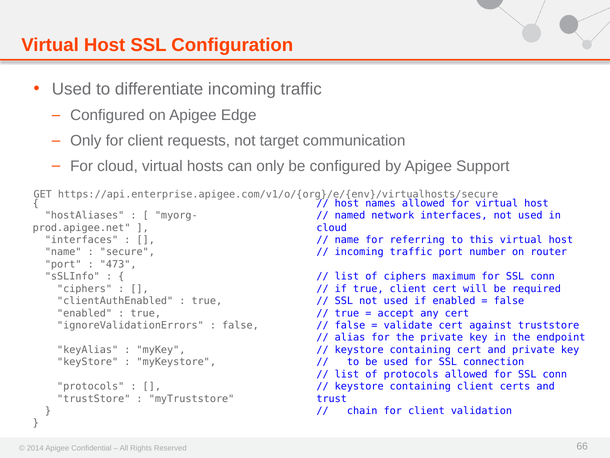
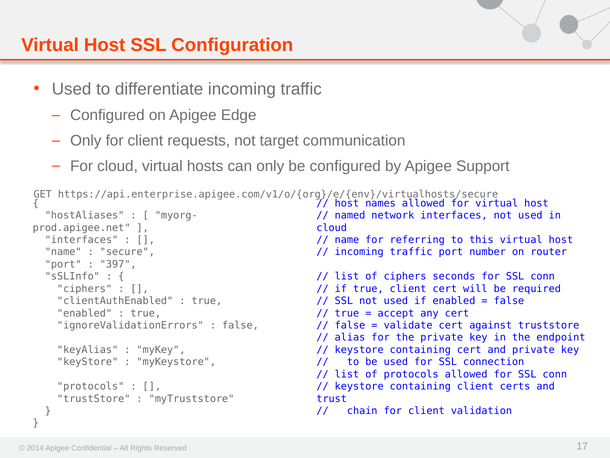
473: 473 -> 397 (118, 264)
maximum: maximum -> seconds (454, 276)
66: 66 -> 17 (582, 446)
